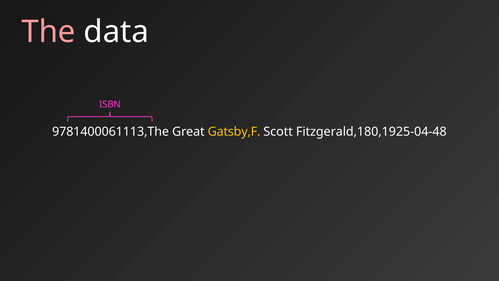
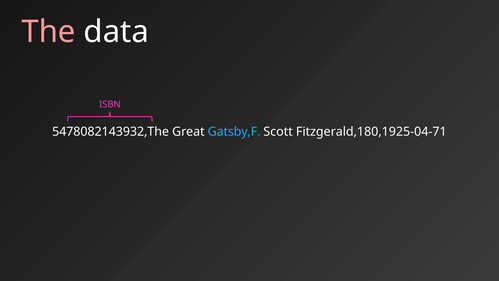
9781400061113,The: 9781400061113,The -> 5478082143932,The (111, 132)
Gatsby,F colour: yellow -> light blue (234, 132)
Fitzgerald,180,1925-04-48: Fitzgerald,180,1925-04-48 -> Fitzgerald,180,1925-04-71 (371, 132)
